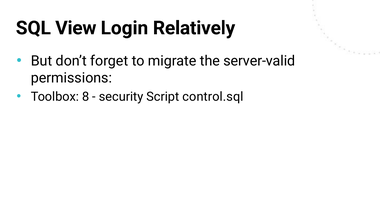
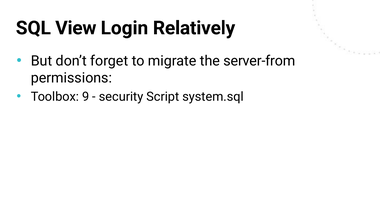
server-valid: server-valid -> server-from (259, 61)
8: 8 -> 9 (86, 97)
control.sql: control.sql -> system.sql (213, 97)
